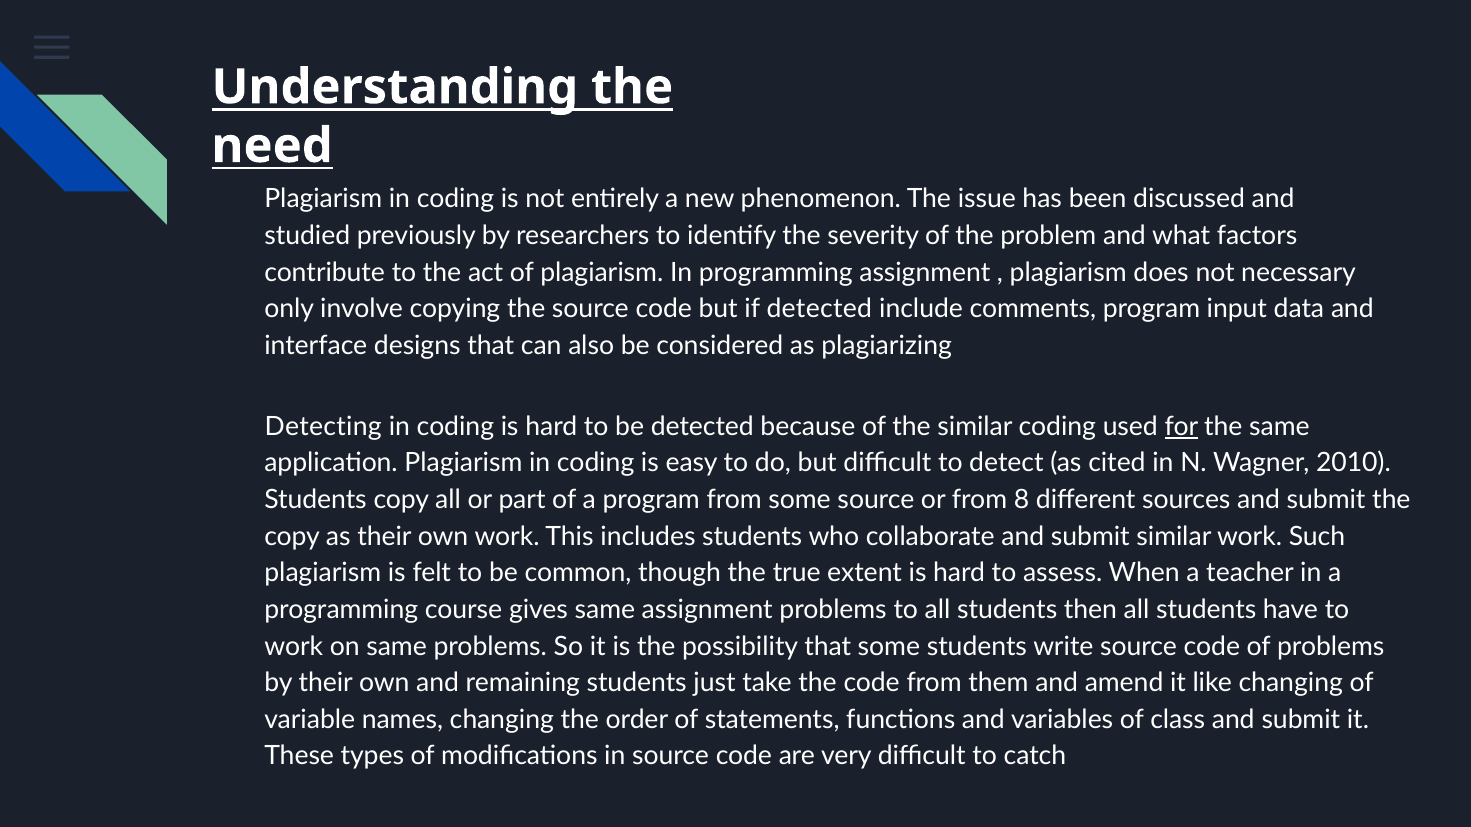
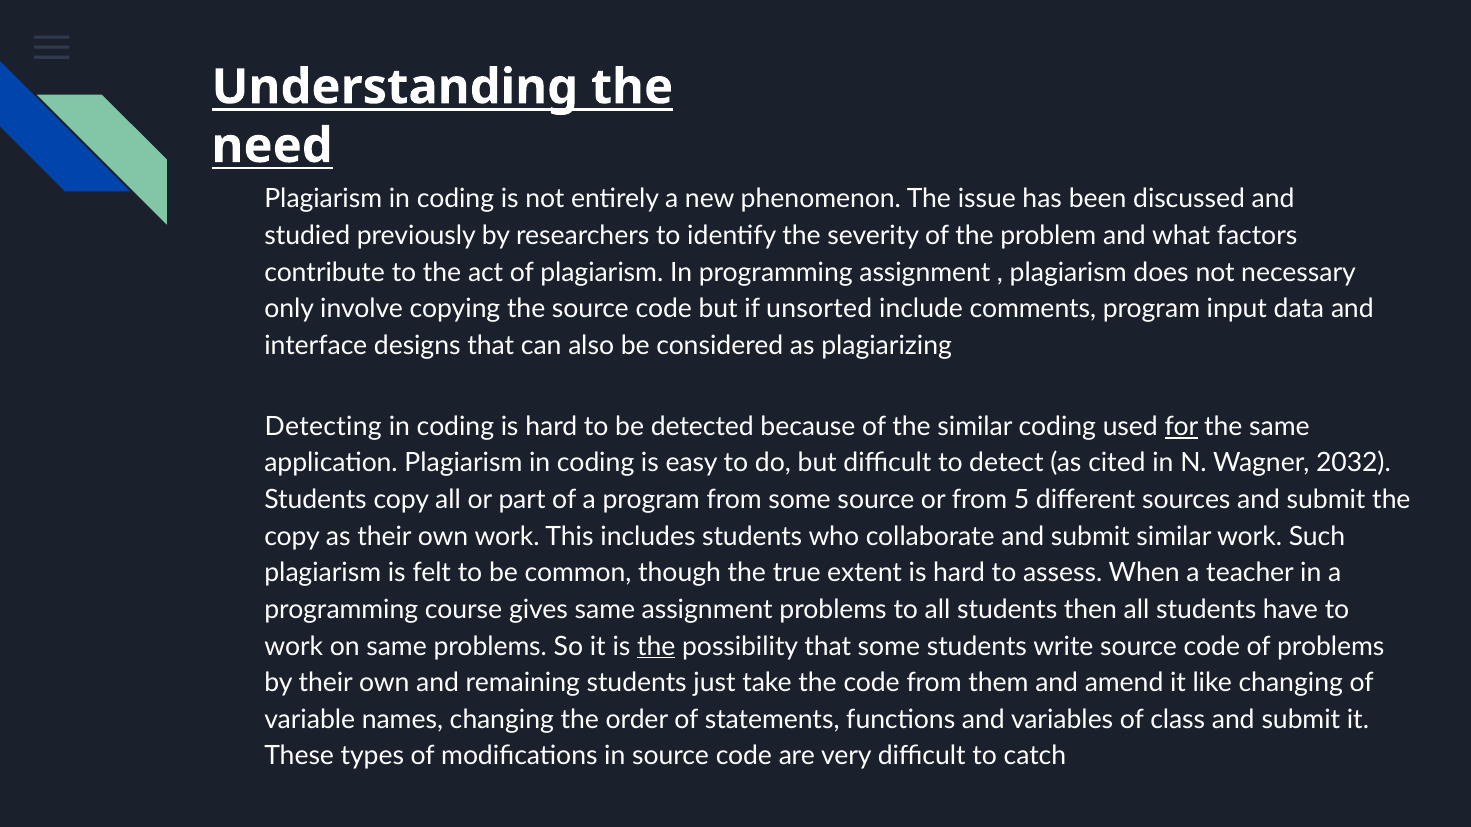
if detected: detected -> unsorted (819, 309)
2010: 2010 -> 2032 (1353, 463)
8: 8 -> 5 (1021, 500)
the underline: none -> present (656, 647)
